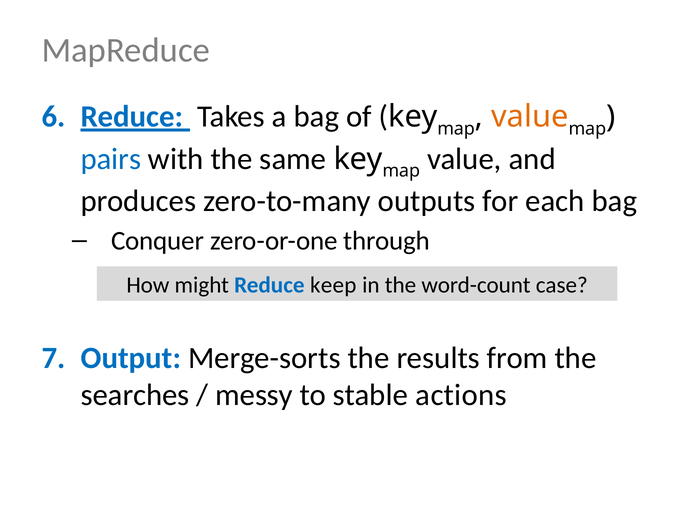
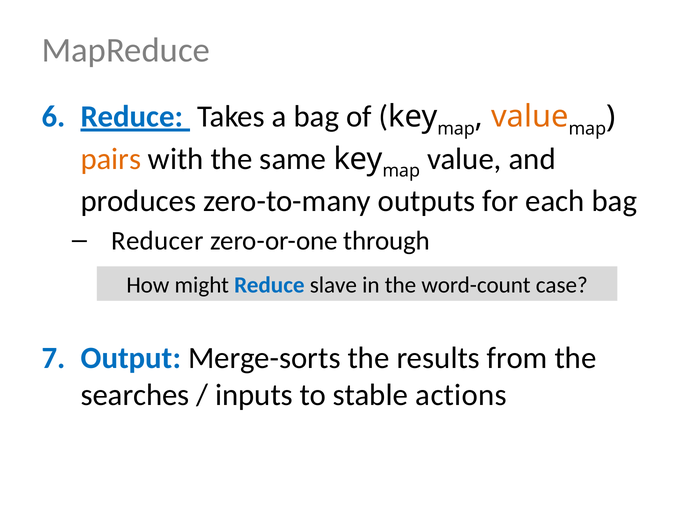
pairs colour: blue -> orange (111, 159)
Conquer: Conquer -> Reducer (157, 241)
keep: keep -> slave (333, 285)
messy: messy -> inputs (254, 395)
